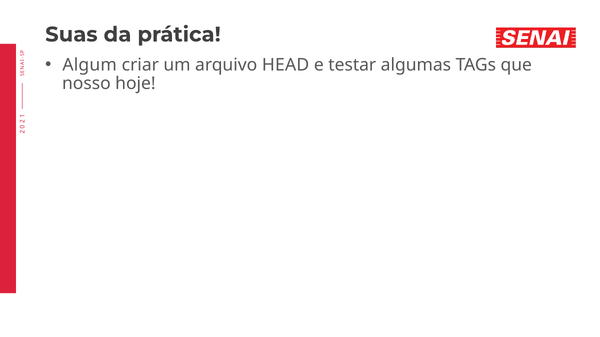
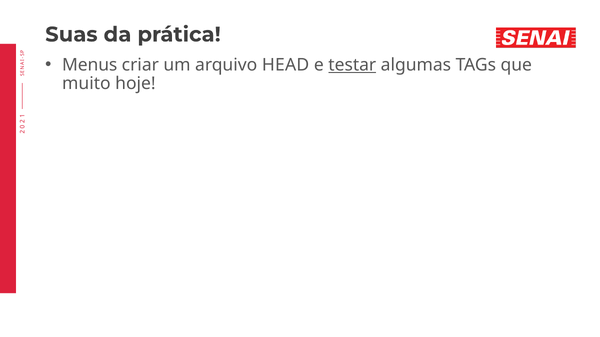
Algum: Algum -> Menus (90, 65)
testar underline: none -> present (352, 65)
nosso: nosso -> muito (86, 84)
